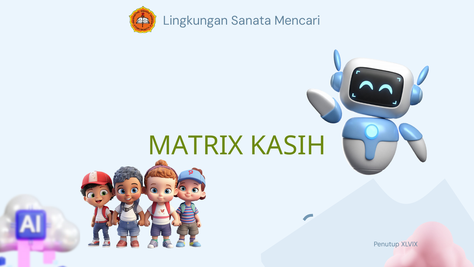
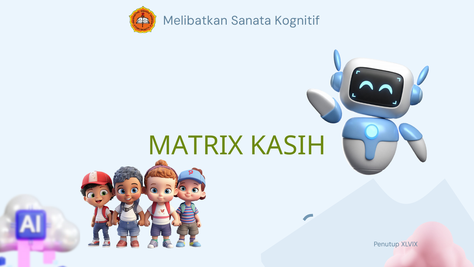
Lingkungan: Lingkungan -> Melibatkan (195, 21)
Mencari: Mencari -> Kognitif (297, 21)
